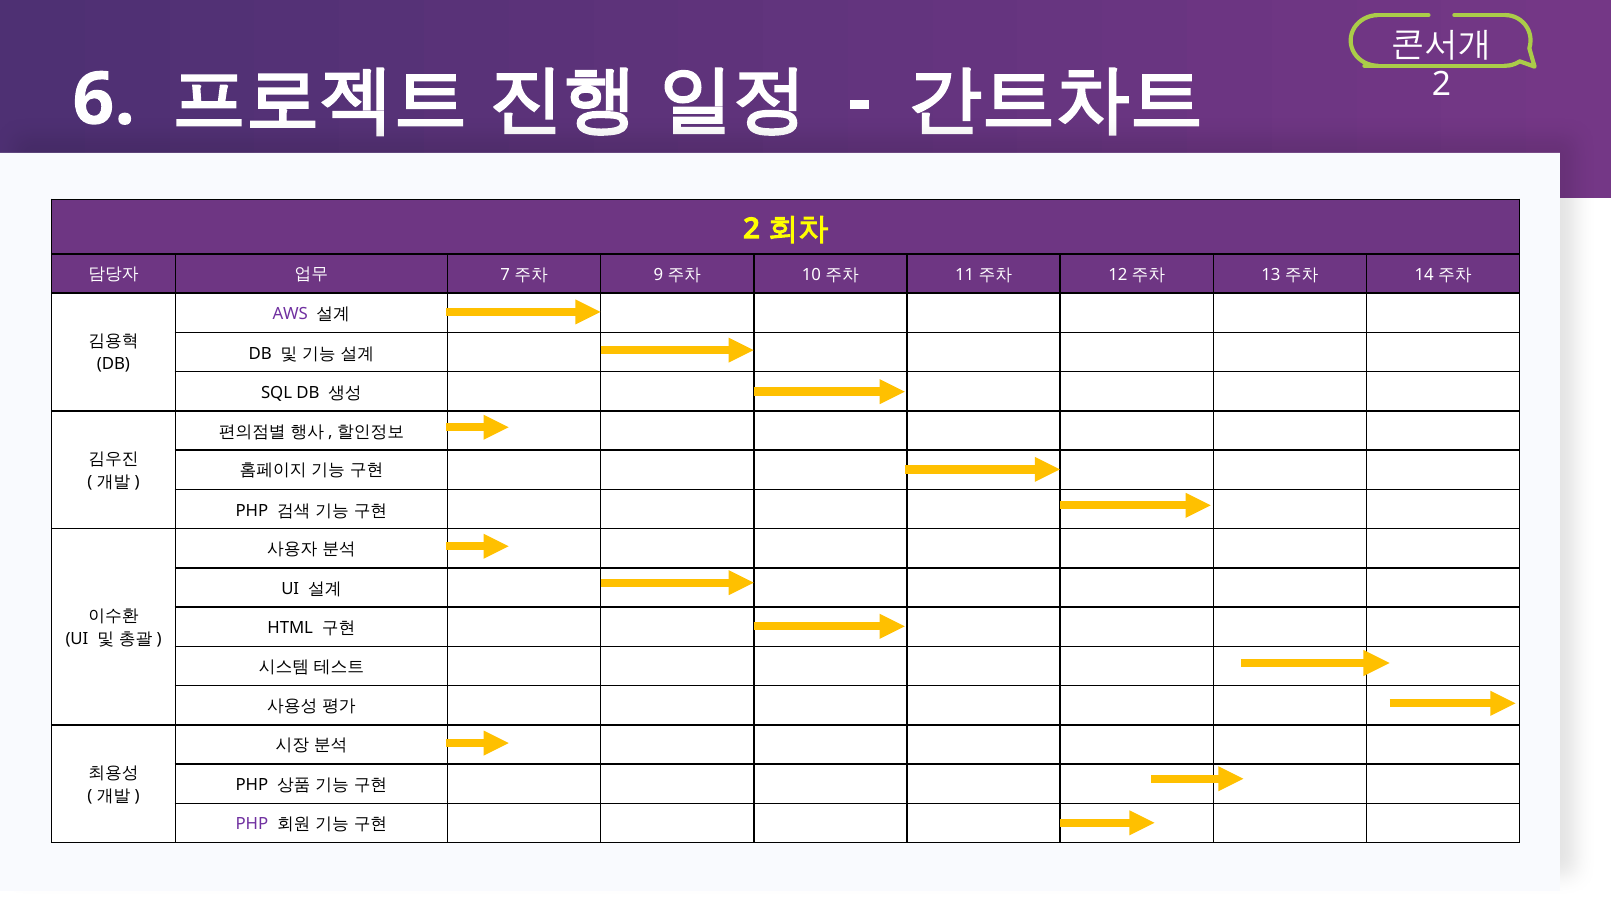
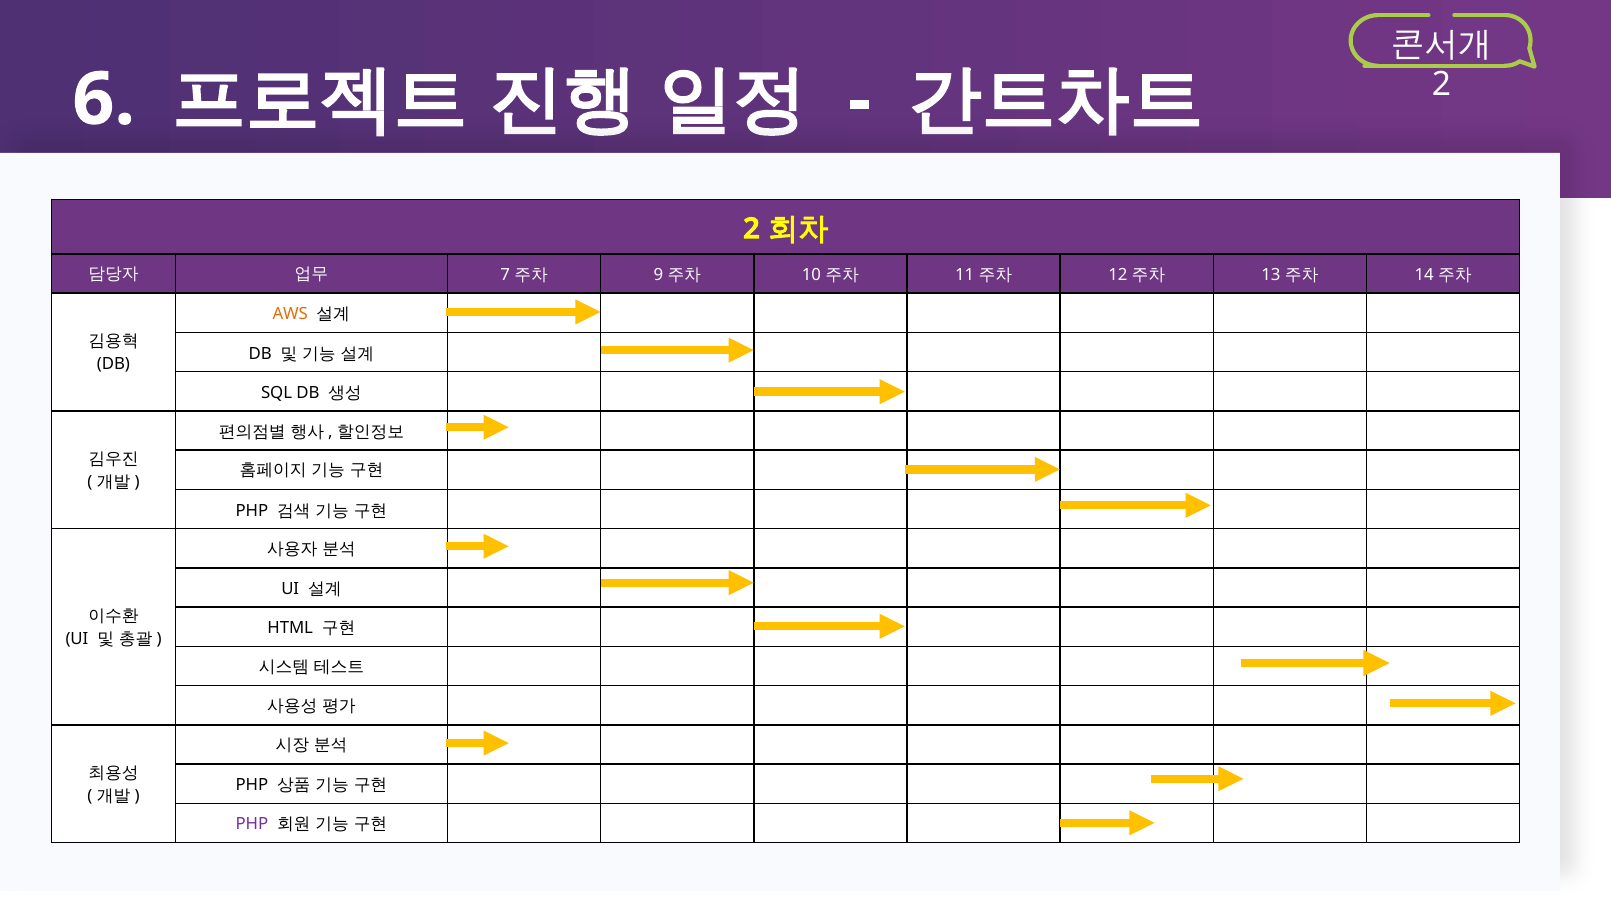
AWS colour: purple -> orange (290, 314)
